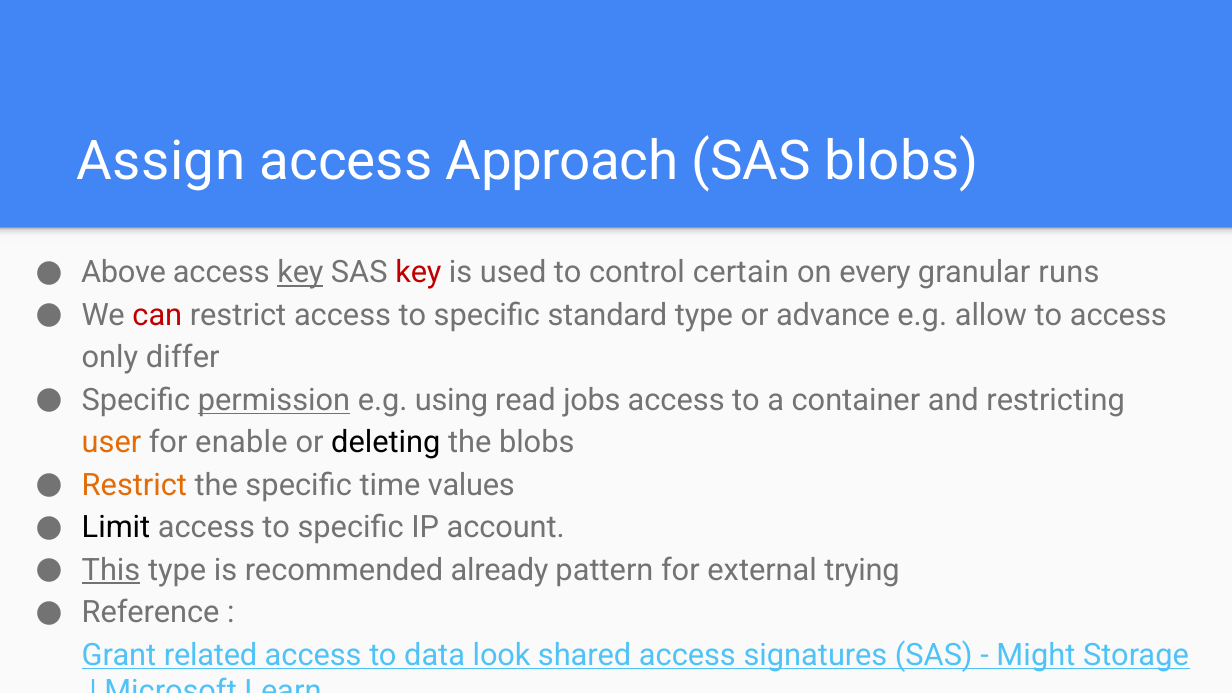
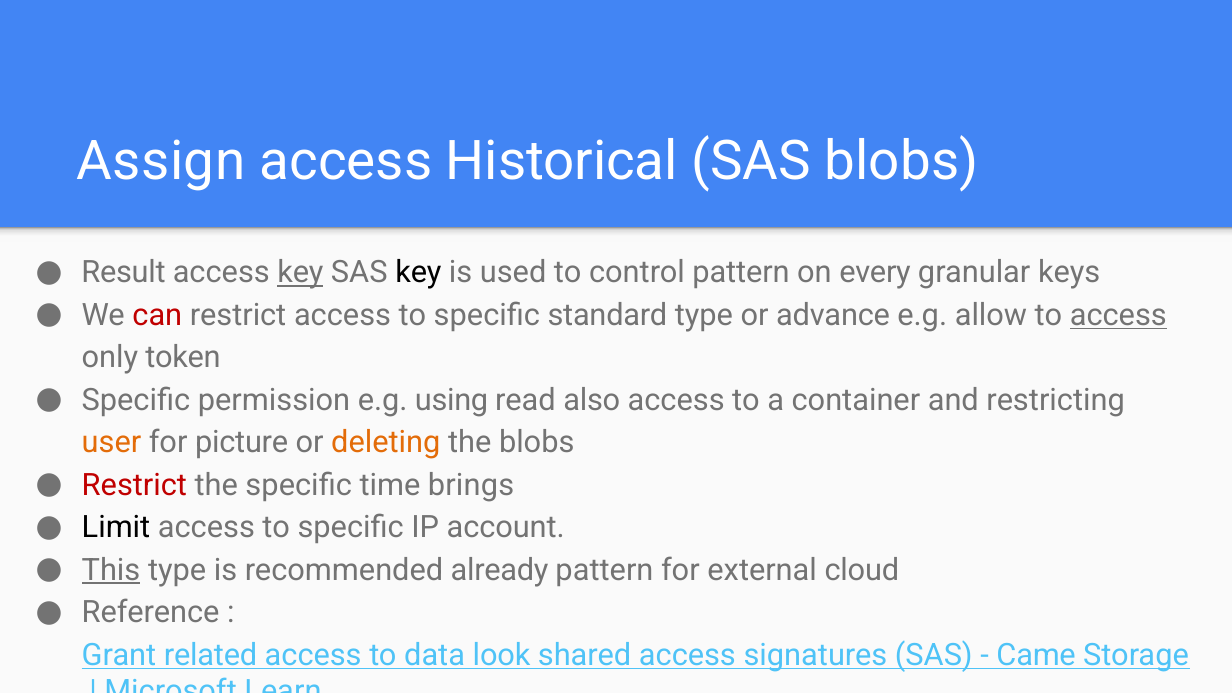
Approach: Approach -> Historical (562, 162)
Above: Above -> Result (124, 273)
key colour: red -> black (418, 273)
control certain: certain -> pattern (741, 273)
runs: runs -> keys (1069, 273)
access underline: none -> present (1118, 315)
differ: differ -> token (183, 358)
permission underline: present -> none (274, 400)
jobs: jobs -> also (592, 400)
enable: enable -> picture (242, 443)
deleting colour: black -> orange (386, 443)
Restrict colour: orange -> red (134, 485)
values: values -> brings (471, 485)
trying: trying -> cloud (862, 570)
Might: Might -> Came (1036, 655)
